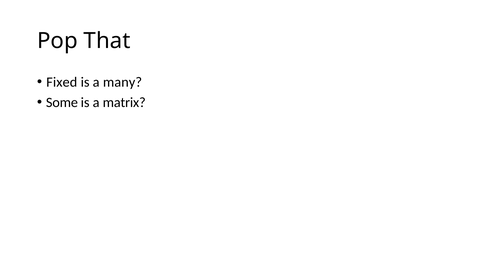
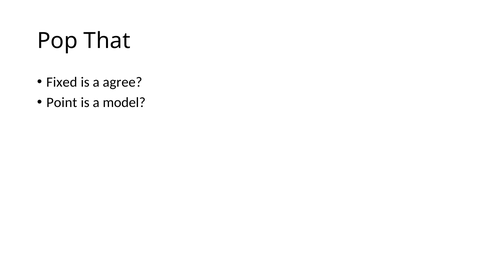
many: many -> agree (122, 82)
Some: Some -> Point (62, 103)
matrix: matrix -> model (124, 103)
